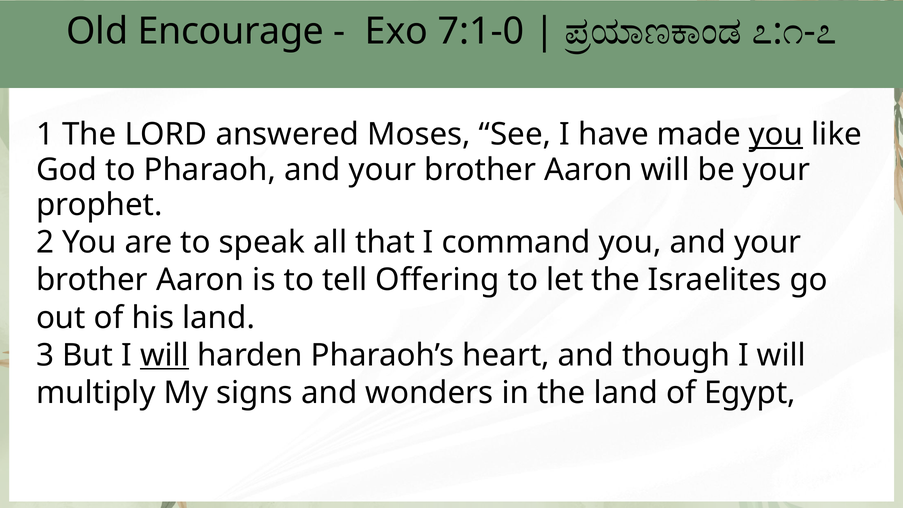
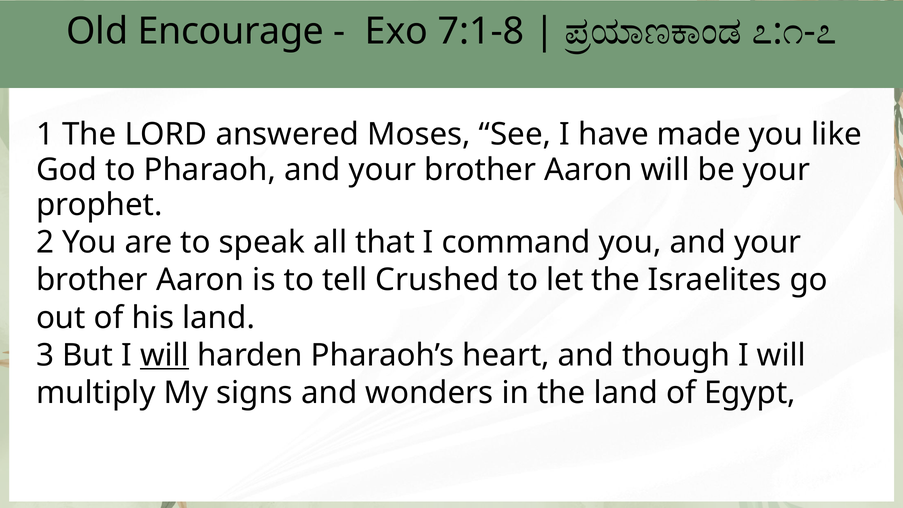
7:1-0: 7:1-0 -> 7:1-8 (481, 31)
you underline: present -> none (776, 135)
Offering: Offering -> Crushed (438, 280)
